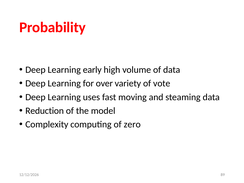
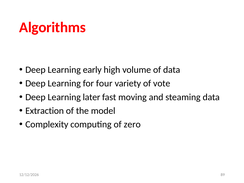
Probability: Probability -> Algorithms (52, 27)
over: over -> four (104, 83)
uses: uses -> later (91, 97)
Reduction: Reduction -> Extraction (45, 111)
